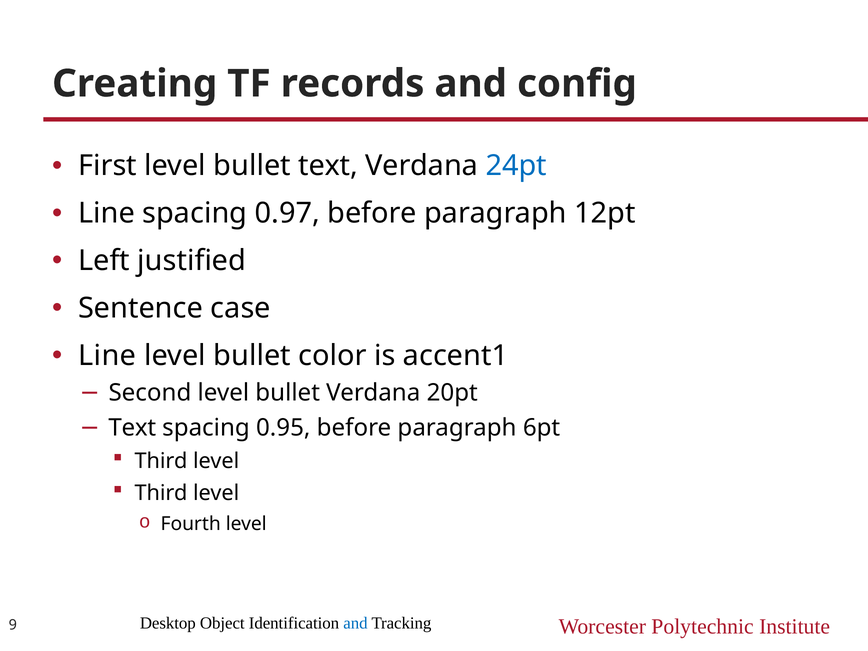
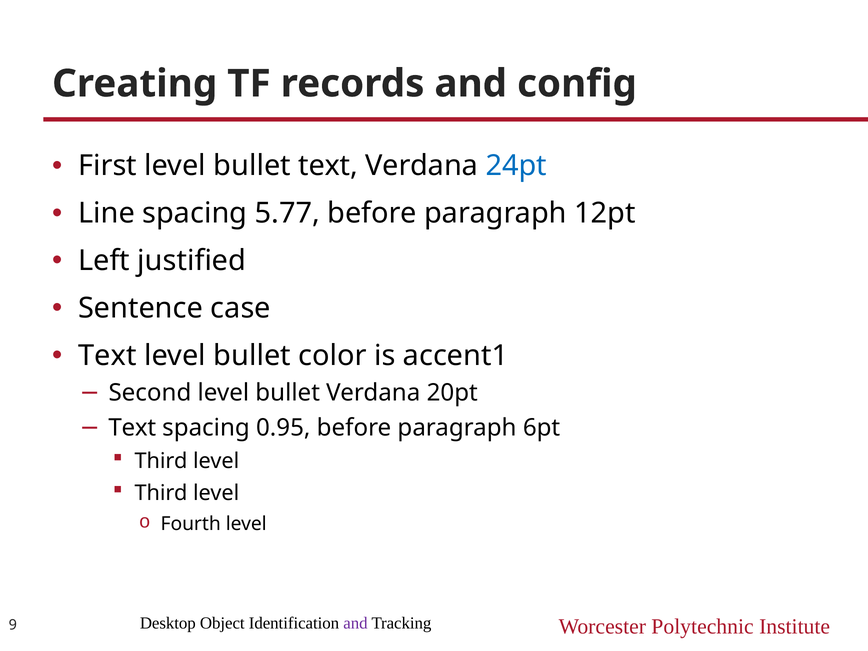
0.97: 0.97 -> 5.77 (287, 213)
Line: Line -> Text (107, 356)
and colour: blue -> purple (355, 623)
